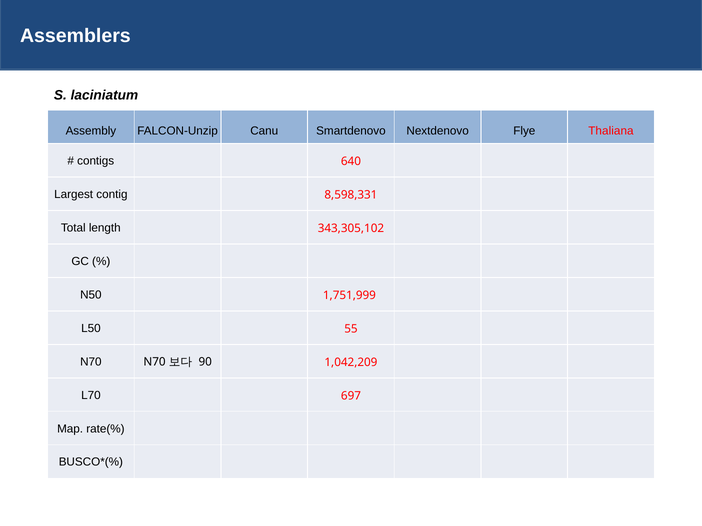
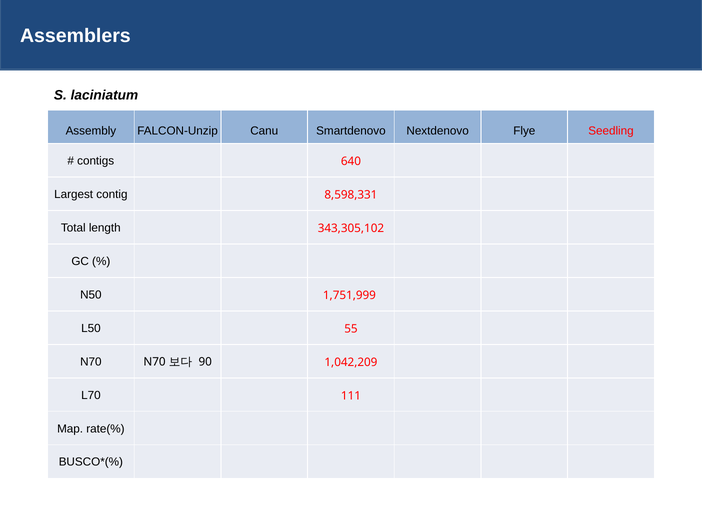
Thaliana: Thaliana -> Seedling (611, 131)
697: 697 -> 111 (351, 396)
